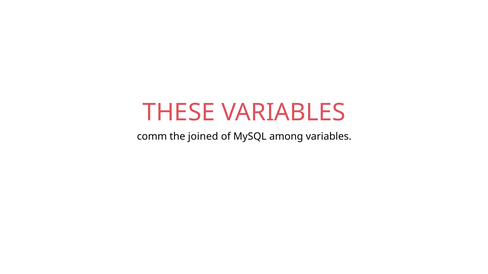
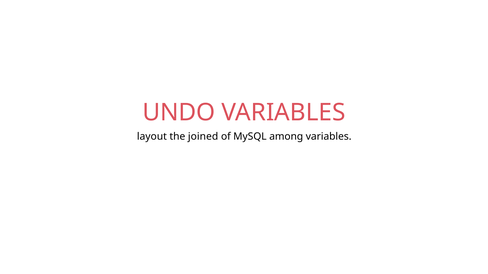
THESE: THESE -> UNDO (179, 113)
comm: comm -> layout (152, 137)
